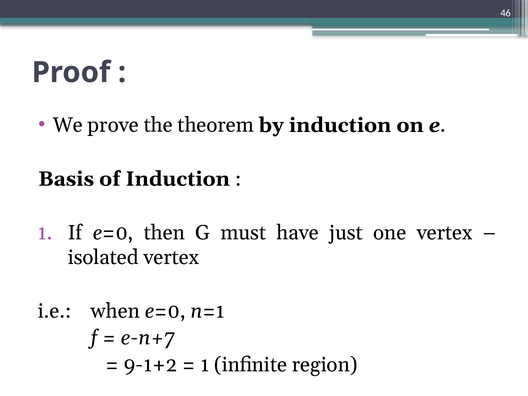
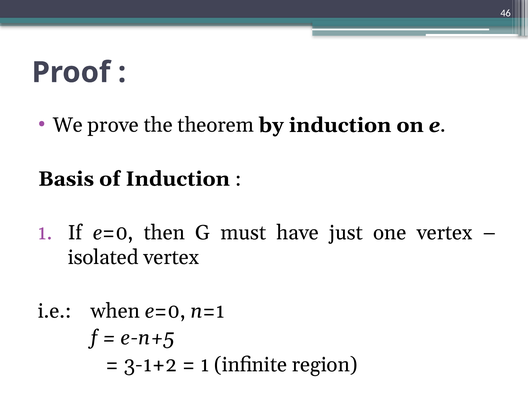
e-n+7: e-n+7 -> e-n+5 (148, 338)
9-1+2: 9-1+2 -> 3-1+2 (150, 365)
